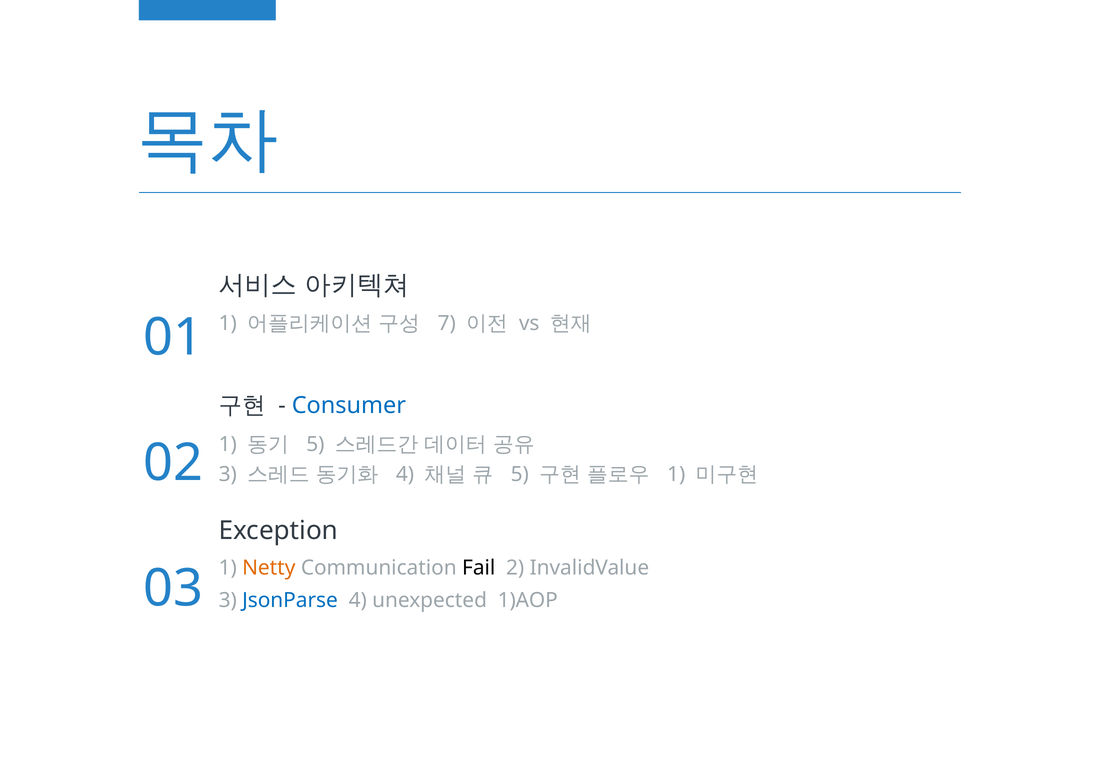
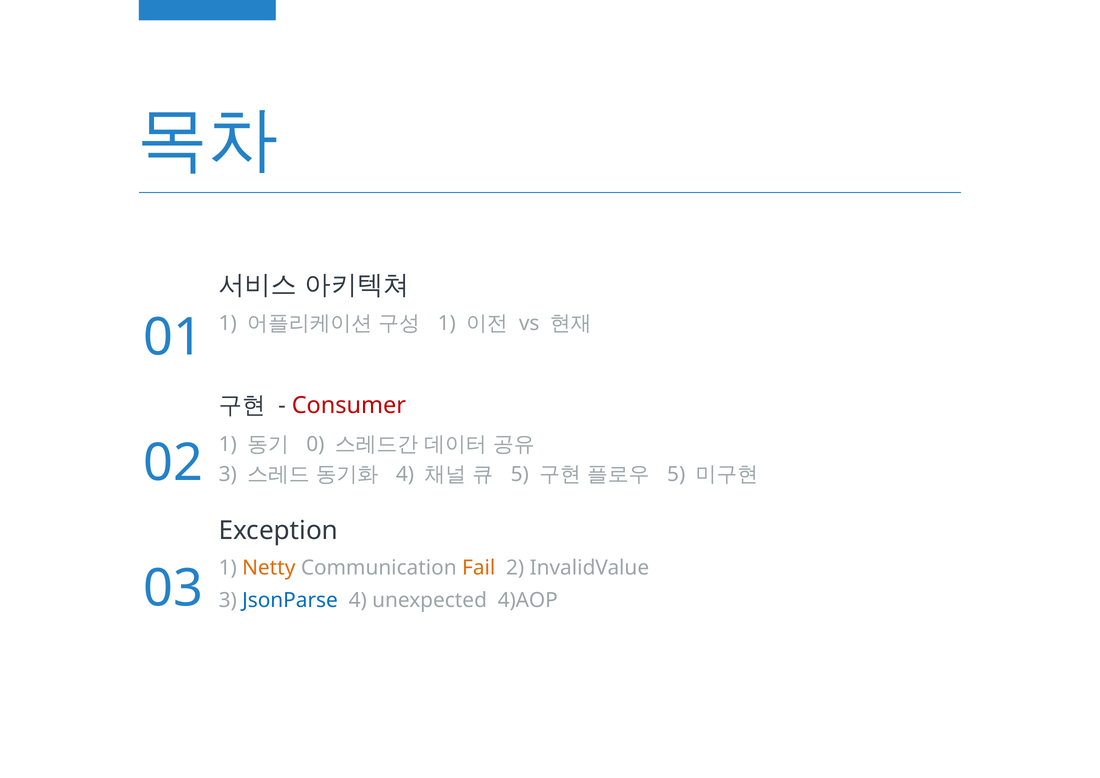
7: 7 -> 1 (447, 323)
Consumer colour: blue -> red (349, 405)
5: 5 -> 0 (315, 444)
1: 1 -> 5 (676, 474)
Fail colour: black -> orange (479, 568)
1)AOP: 1)AOP -> 4)AOP (528, 600)
